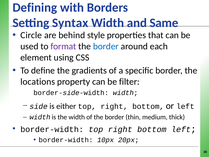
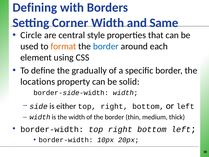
Syntax: Syntax -> Corner (70, 23)
behind: behind -> central (72, 35)
format colour: purple -> orange (63, 46)
gradients: gradients -> gradually (89, 70)
filter: filter -> solid (129, 82)
